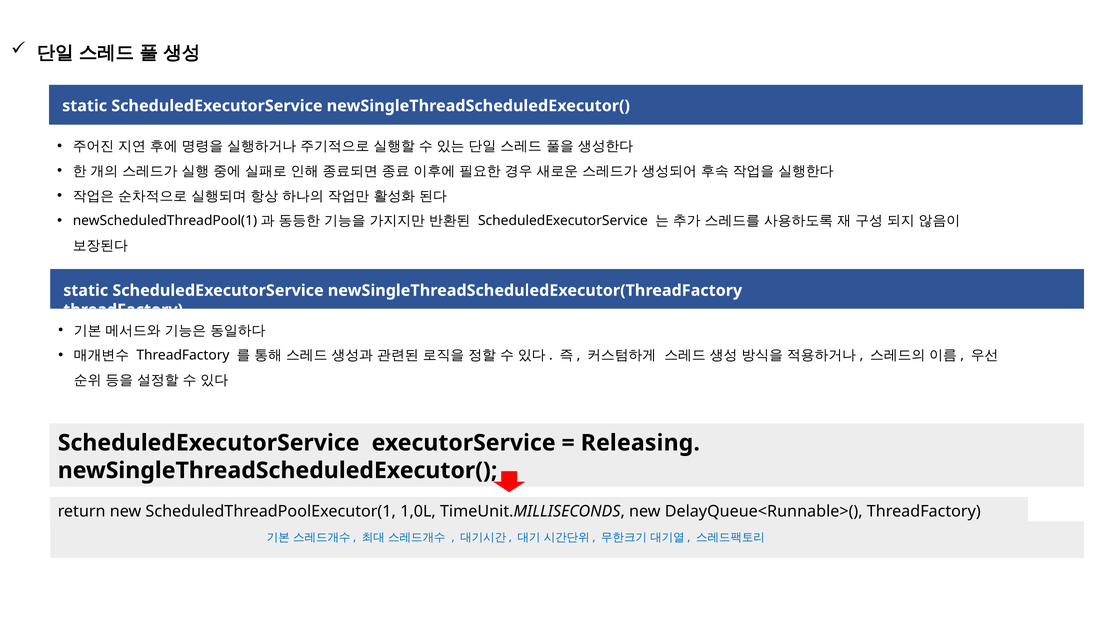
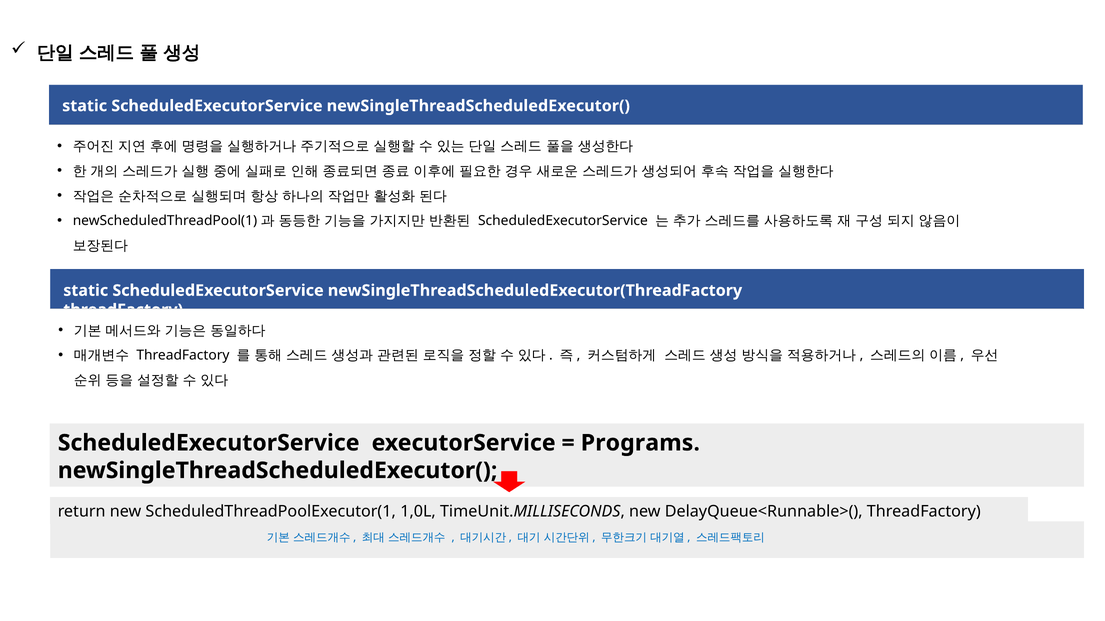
Releasing: Releasing -> Programs (640, 443)
